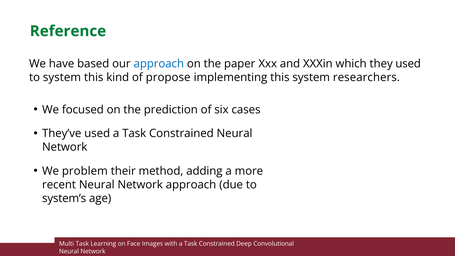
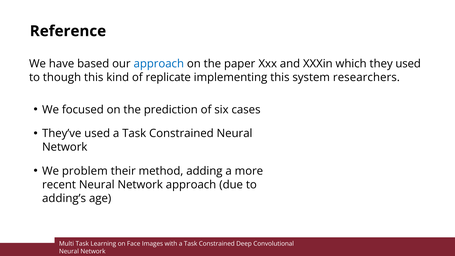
Reference colour: green -> black (68, 31)
to system: system -> though (62, 77)
propose: propose -> replicate (168, 77)
system’s: system’s -> adding’s (64, 198)
